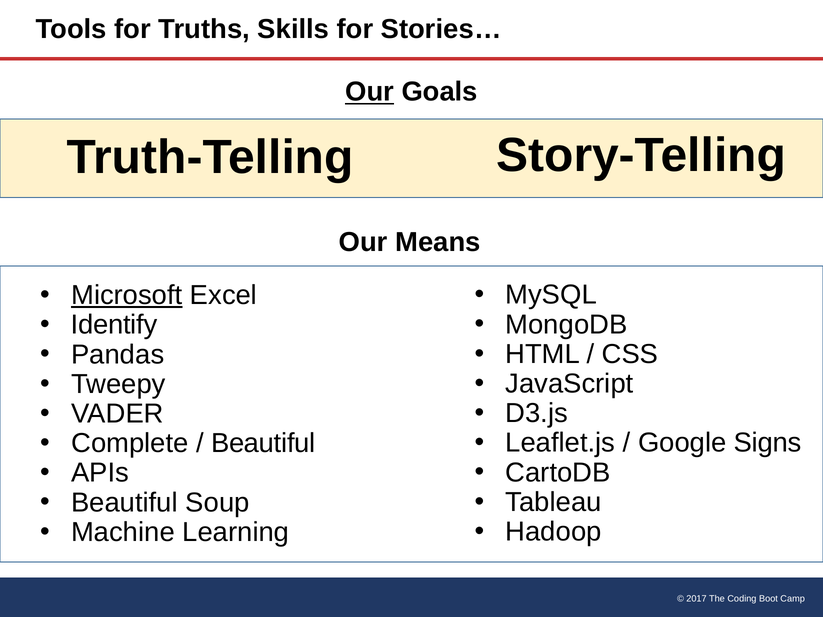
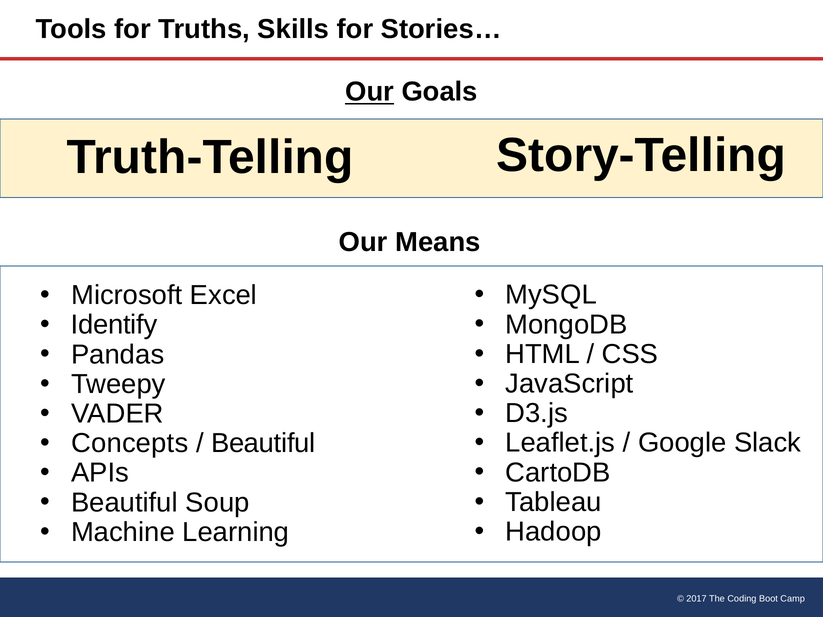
Microsoft underline: present -> none (127, 295)
Signs: Signs -> Slack (768, 443)
Complete: Complete -> Concepts (130, 443)
